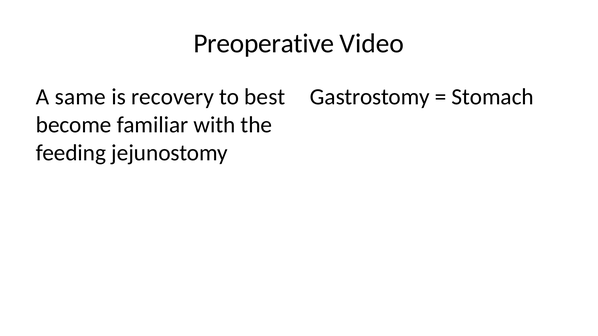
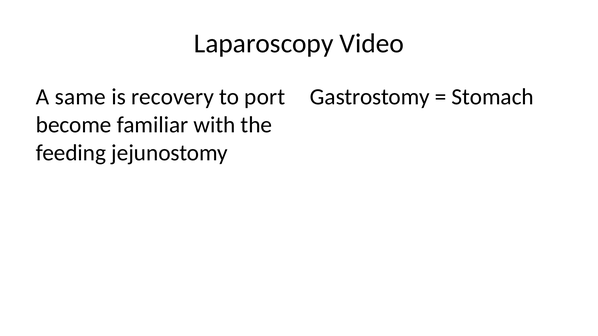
Preoperative: Preoperative -> Laparoscopy (264, 43)
best: best -> port (265, 97)
